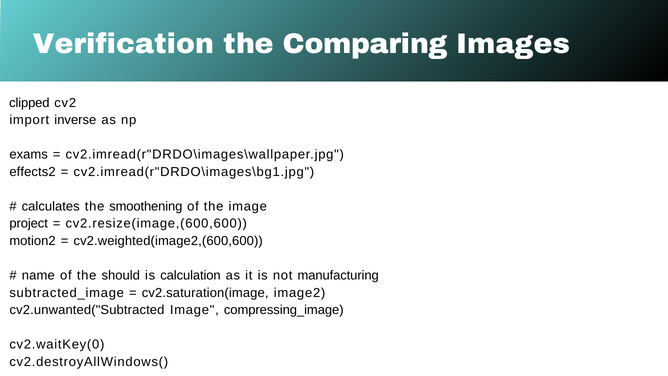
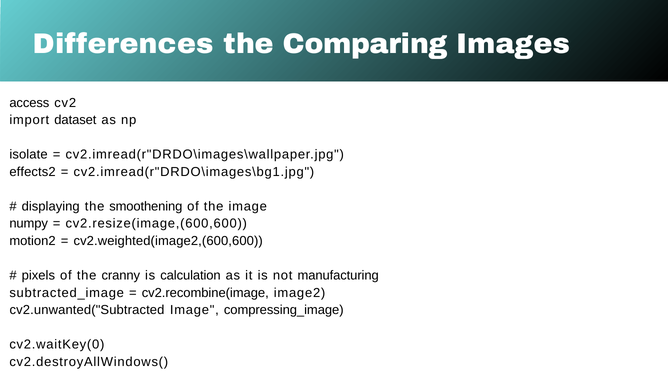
Verification: Verification -> Differences (123, 44)
clipped: clipped -> access (29, 103)
inverse: inverse -> dataset (75, 120)
exams: exams -> isolate (29, 154)
calculates: calculates -> displaying (51, 206)
project: project -> numpy (29, 224)
name: name -> pixels (38, 275)
should: should -> cranny (121, 275)
cv2.saturation(image: cv2.saturation(image -> cv2.recombine(image (205, 293)
